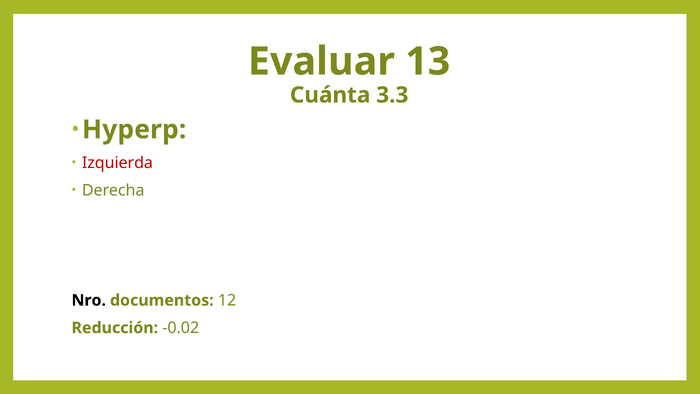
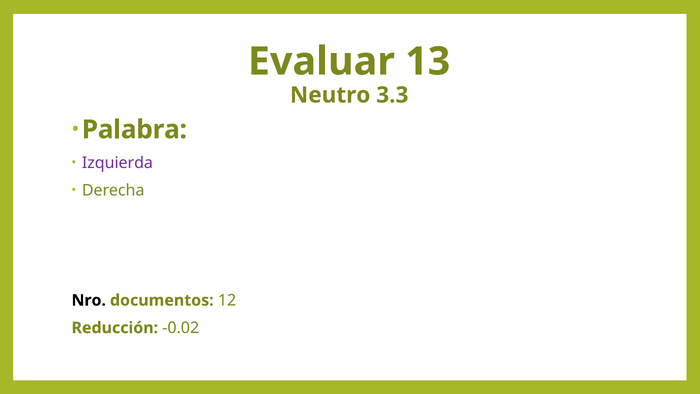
Cuánta: Cuánta -> Neutro (330, 95)
Hyperp: Hyperp -> Palabra (134, 130)
Izquierda colour: red -> purple (117, 163)
